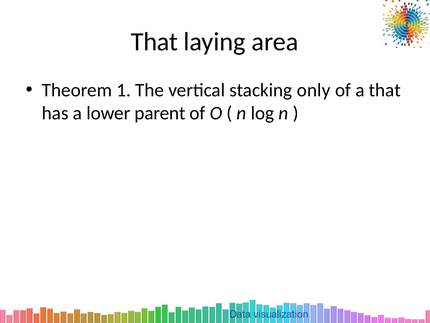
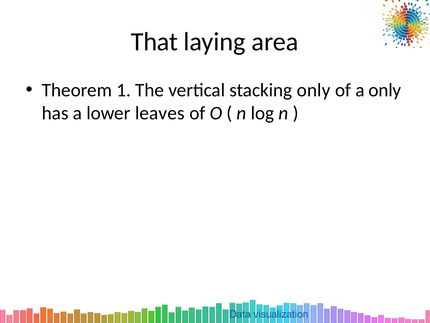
a that: that -> only (385, 90)
parent: parent -> leaves (160, 113)
